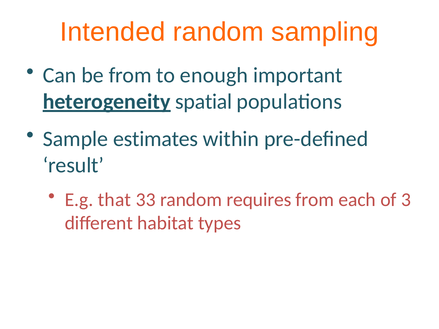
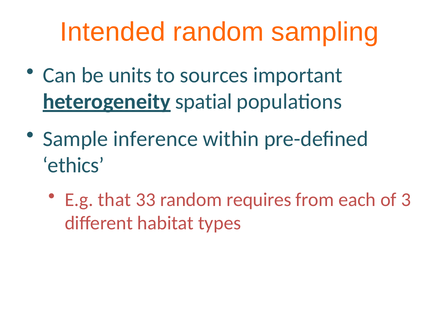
be from: from -> units (130, 75)
enough: enough -> sources (214, 75)
estimates: estimates -> inference (156, 139)
result: result -> ethics (73, 165)
